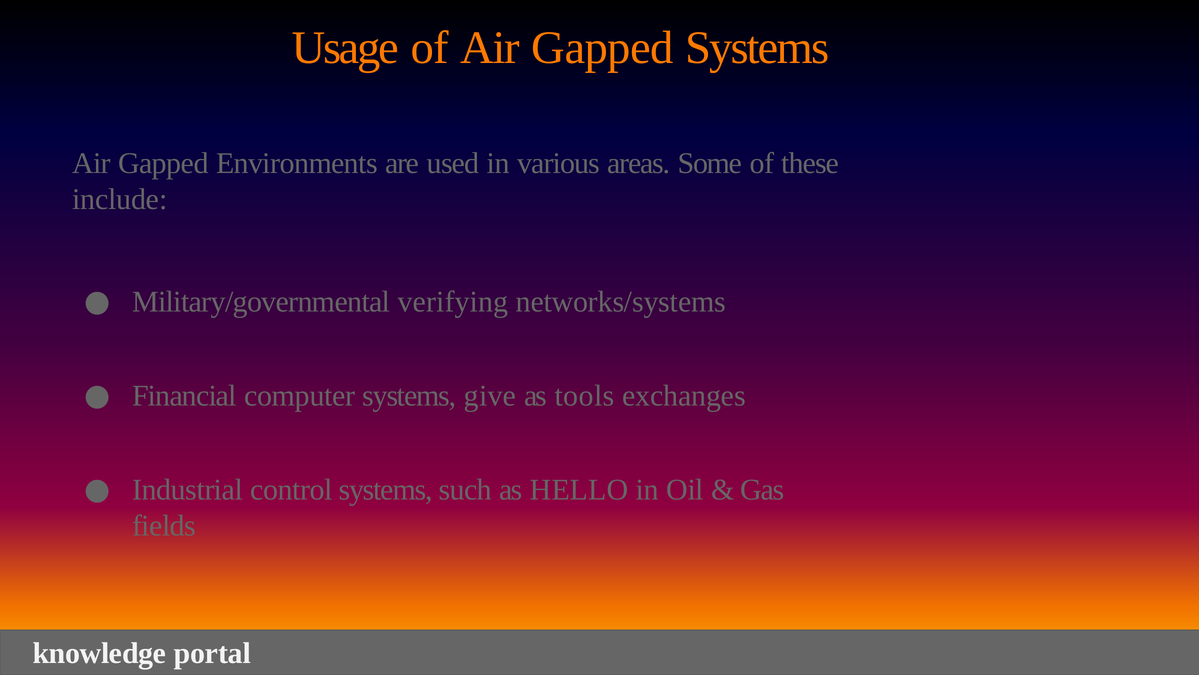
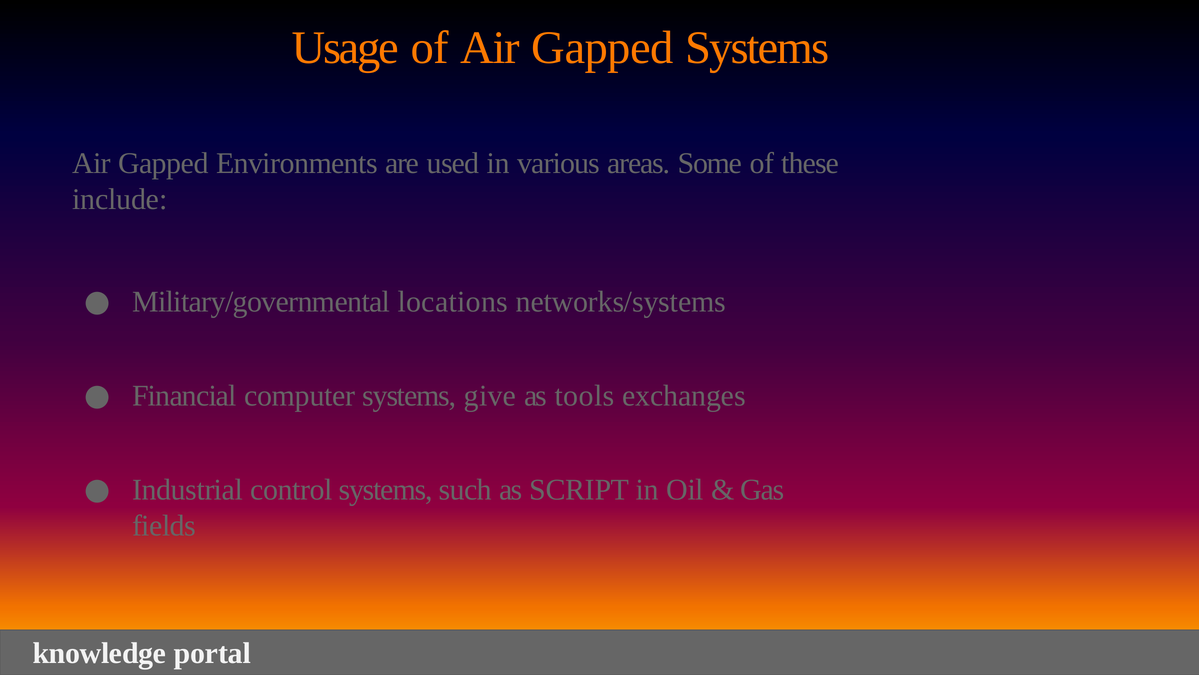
verifying: verifying -> locations (453, 301)
HELLO: HELLO -> SCRIPT (579, 489)
